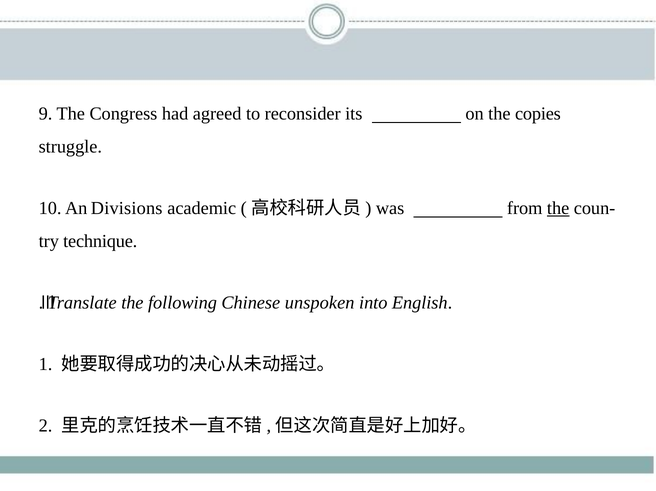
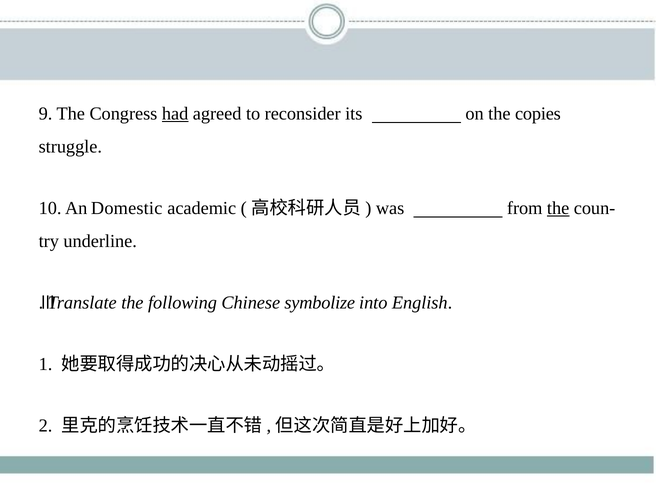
had underline: none -> present (175, 114)
Divisions: Divisions -> Domestic (127, 208)
technique: technique -> underline (100, 241)
unspoken: unspoken -> symbolize (320, 302)
